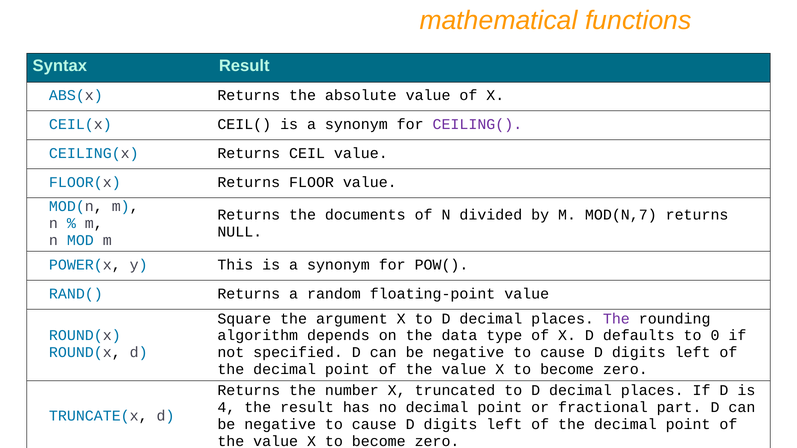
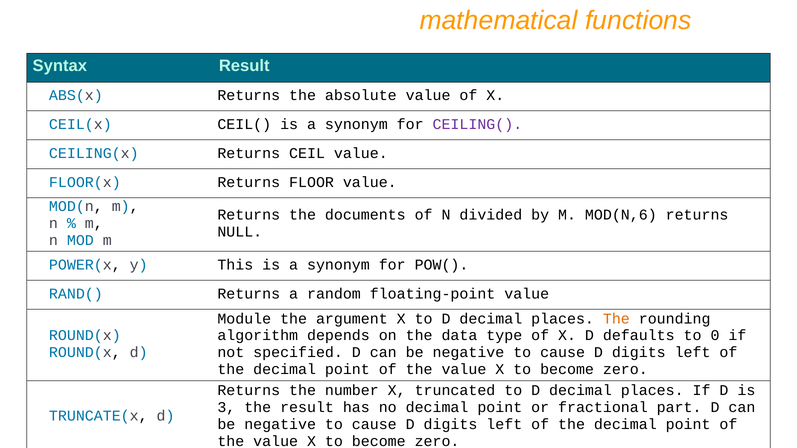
MOD(N,7: MOD(N,7 -> MOD(N,6 (621, 215)
Square: Square -> Module (244, 319)
The colour: purple -> orange (616, 319)
4: 4 -> 3 (226, 407)
